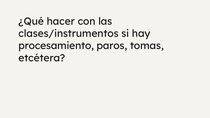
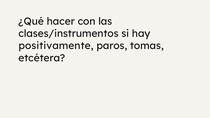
procesamiento: procesamiento -> positivamente (56, 46)
